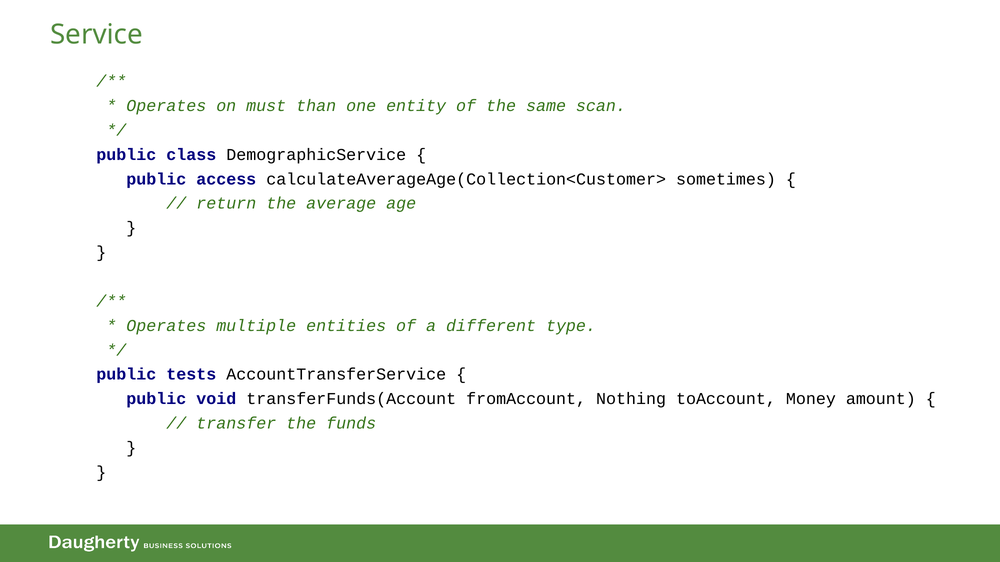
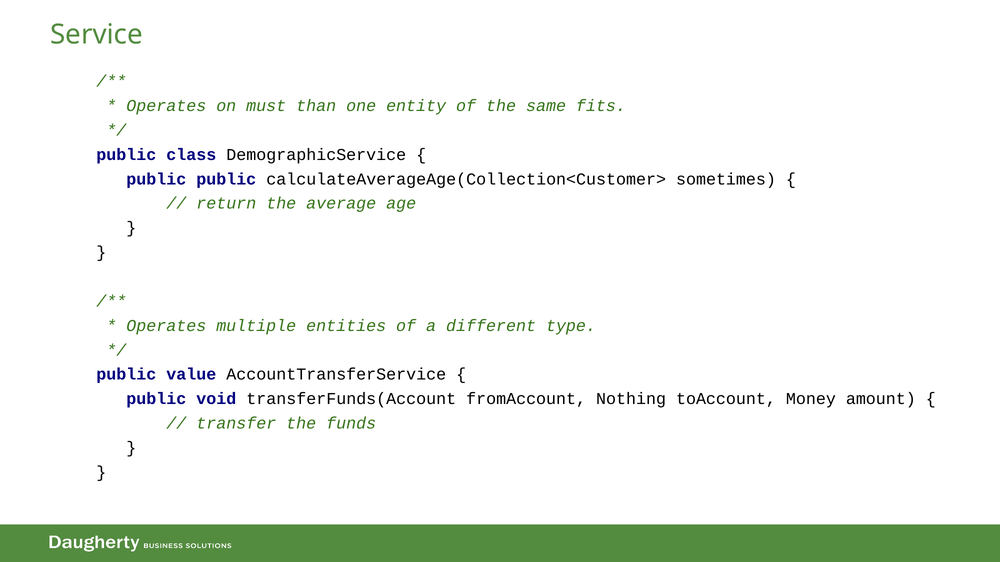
scan: scan -> fits (601, 106)
public access: access -> public (226, 179)
tests: tests -> value (191, 375)
